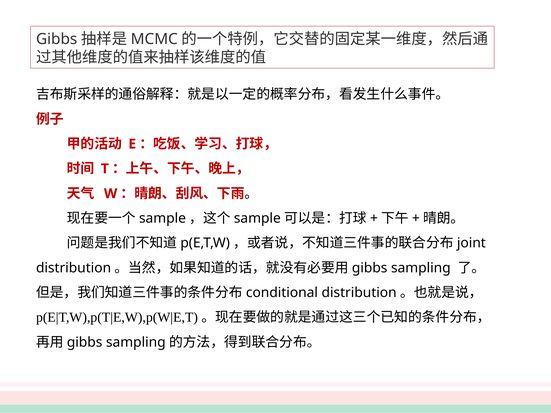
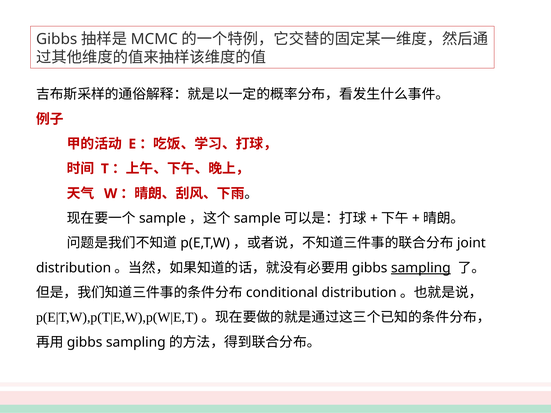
sampling underline: none -> present (421, 268)
